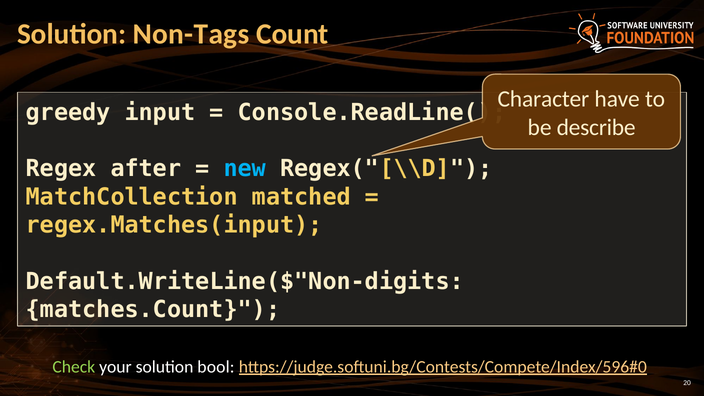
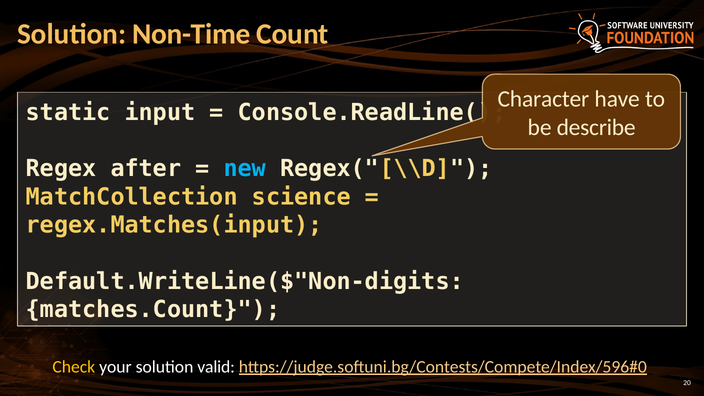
Non-Tags: Non-Tags -> Non-Time (191, 34)
greedy: greedy -> static (68, 112)
matched: matched -> science (301, 197)
Check colour: light green -> yellow (74, 367)
bool: bool -> valid (216, 367)
